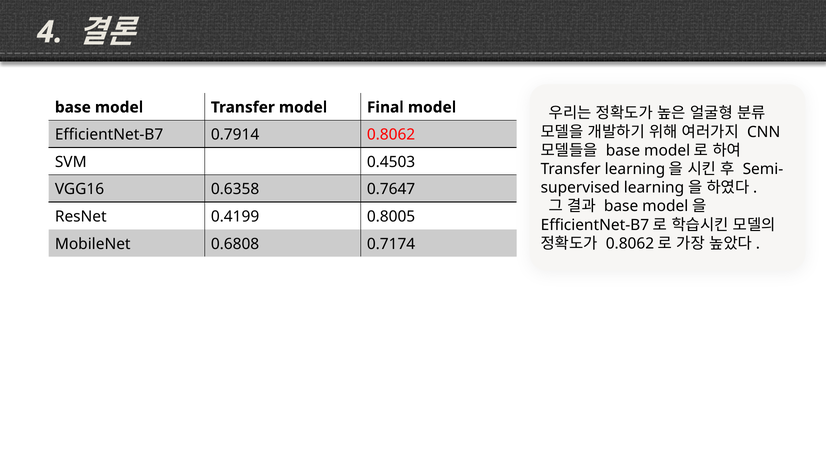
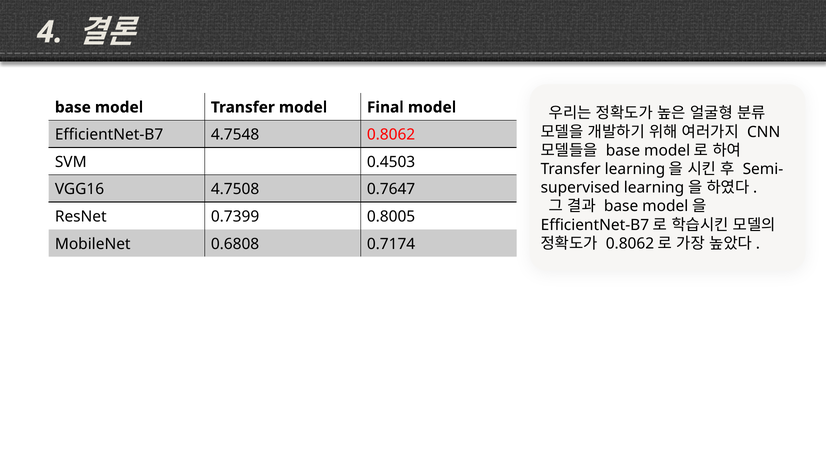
0.7914: 0.7914 -> 4.7548 (235, 135)
0.6358: 0.6358 -> 4.7508 (235, 189)
0.4199: 0.4199 -> 0.7399 (235, 216)
